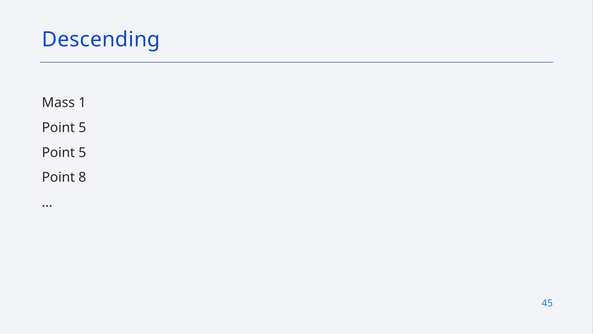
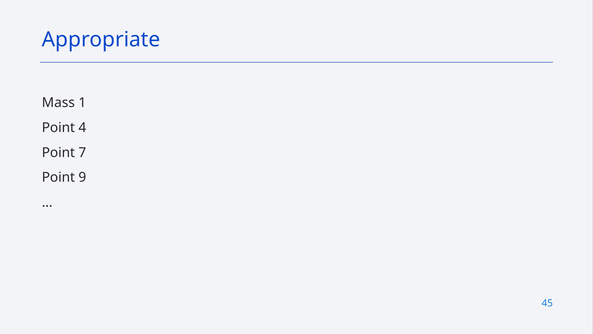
Descending: Descending -> Appropriate (101, 40)
5: 5 -> 4 (82, 127)
5: 5 -> 7 (82, 152)
8: 8 -> 9 (82, 177)
